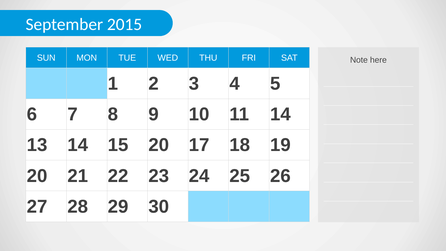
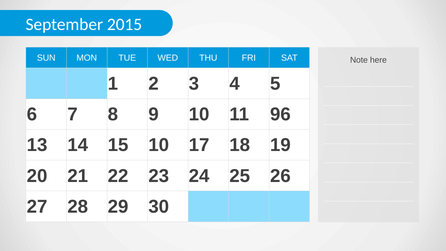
11 14: 14 -> 96 (280, 114)
15 20: 20 -> 10 (159, 145)
